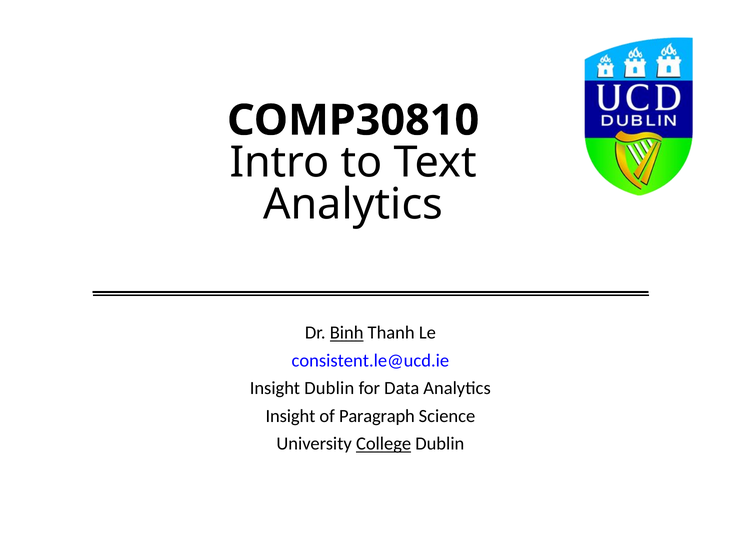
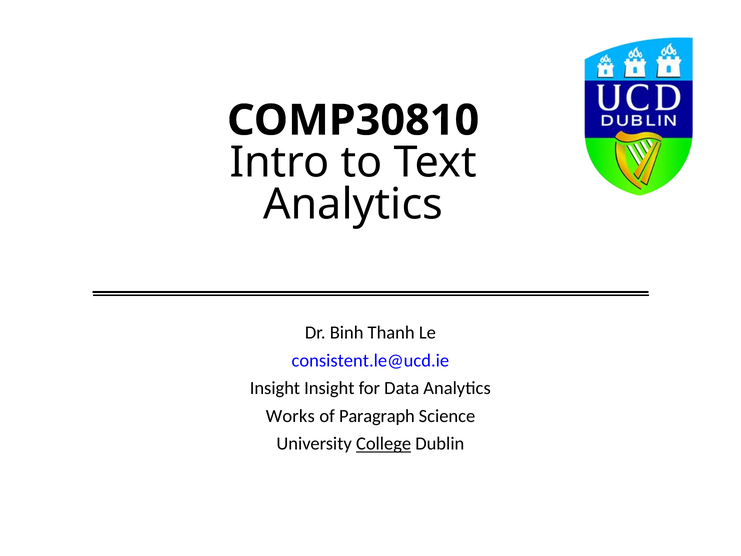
Binh underline: present -> none (347, 333)
Insight Dublin: Dublin -> Insight (329, 388)
Insight: Insight -> Works (290, 416)
